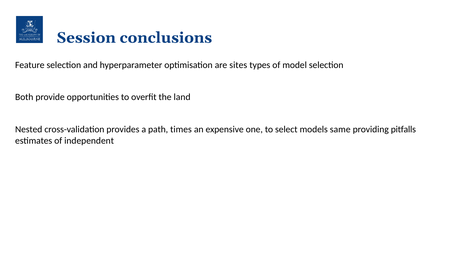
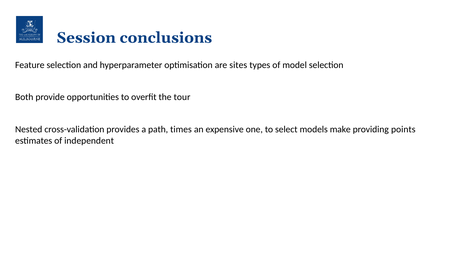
land: land -> tour (182, 97)
same: same -> make (340, 129)
pitfalls: pitfalls -> points (403, 129)
